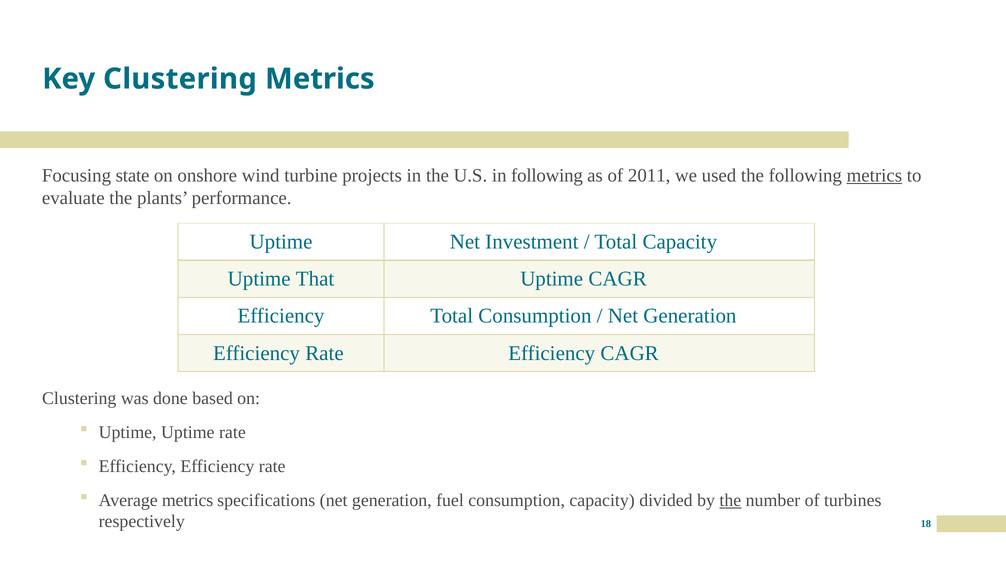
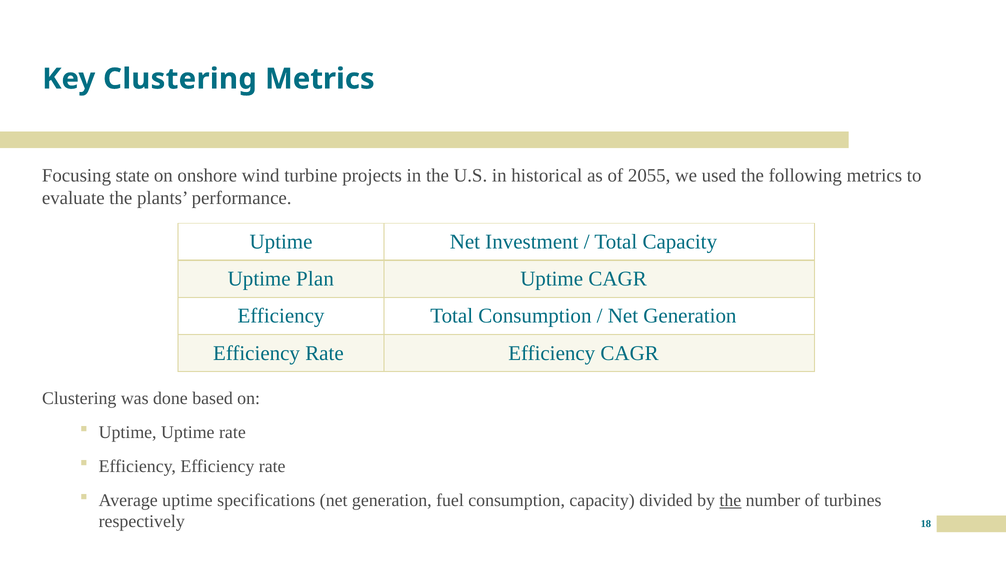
in following: following -> historical (547, 175)
2011: 2011 -> 2055 (649, 175)
metrics underline: present -> none (874, 175)
That: That -> Plan (315, 279)
Average metrics: metrics -> uptime (187, 500)
